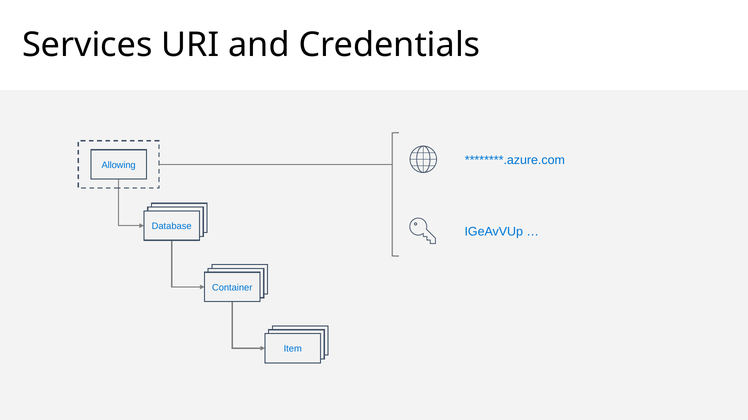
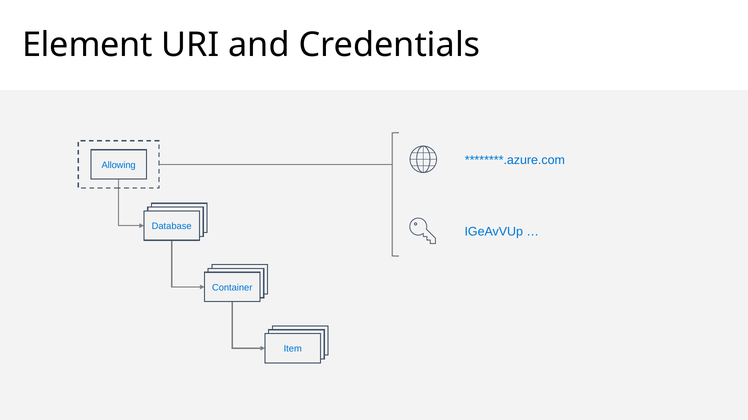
Services: Services -> Element (87, 45)
